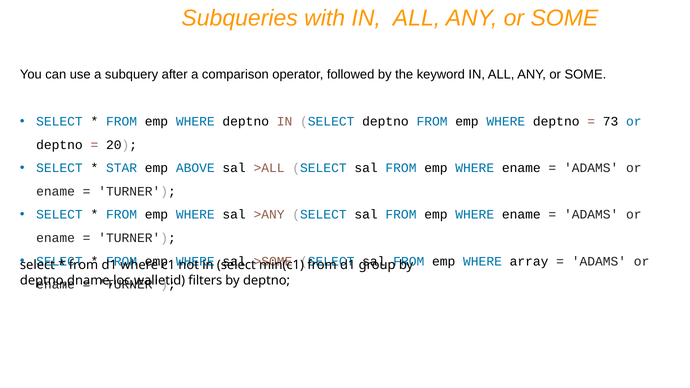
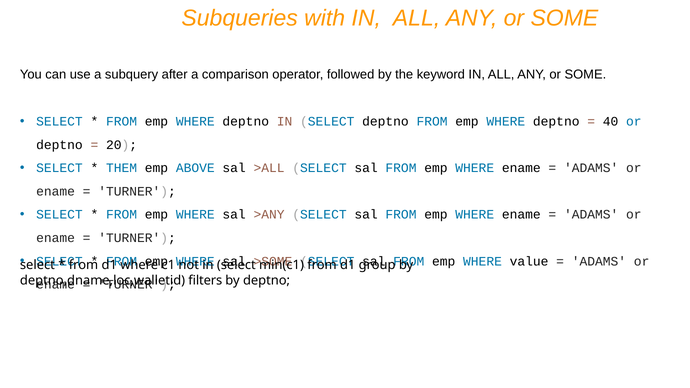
73: 73 -> 40 (611, 122)
STAR: STAR -> THEM (122, 168)
array: array -> value (529, 261)
